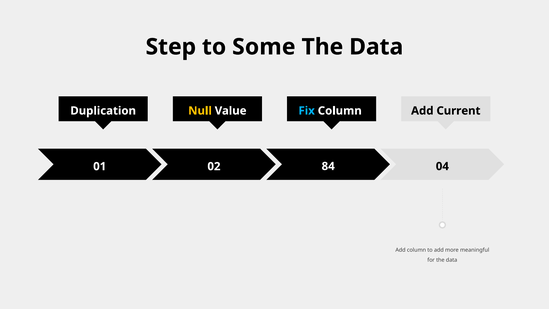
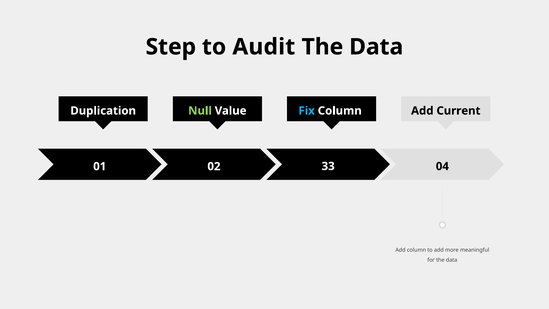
Some: Some -> Audit (264, 47)
Null colour: yellow -> light green (200, 111)
84: 84 -> 33 (328, 166)
